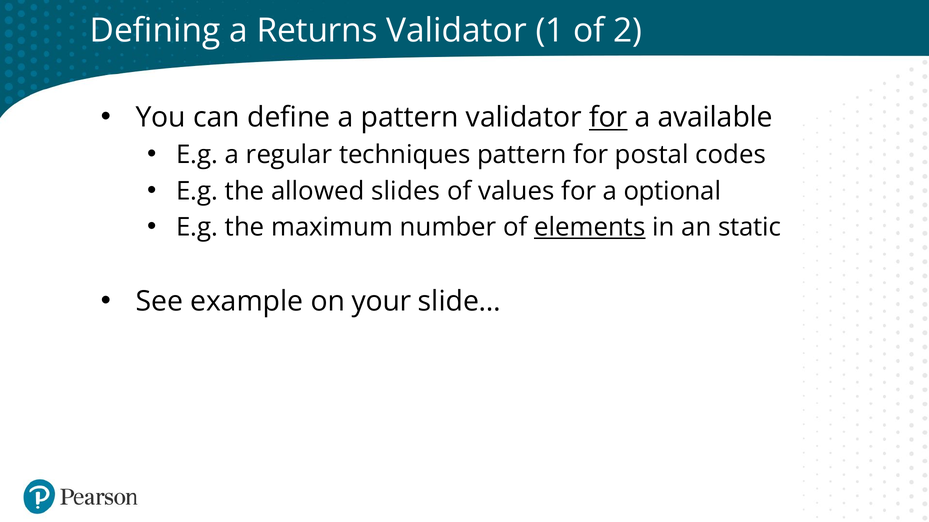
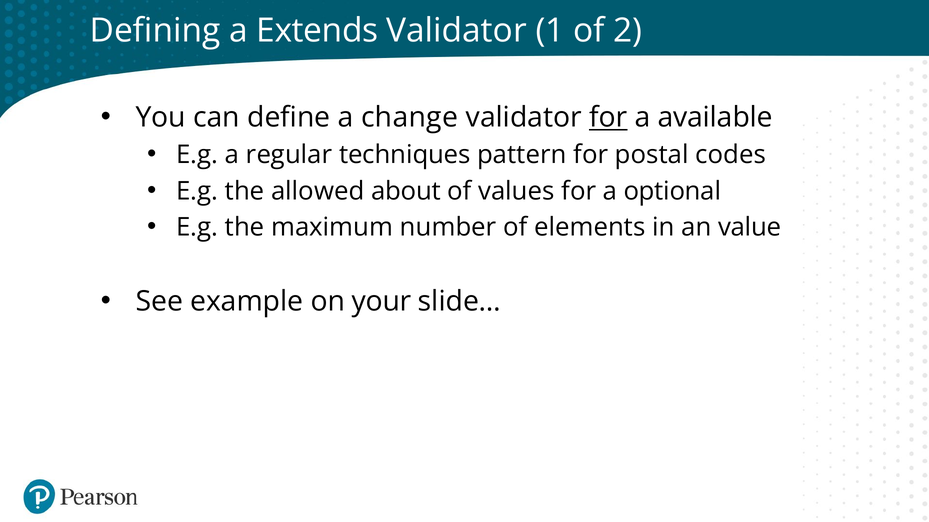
Returns: Returns -> Extends (317, 31)
a pattern: pattern -> change (410, 118)
slides: slides -> about (406, 191)
elements underline: present -> none (590, 227)
static: static -> value (750, 227)
